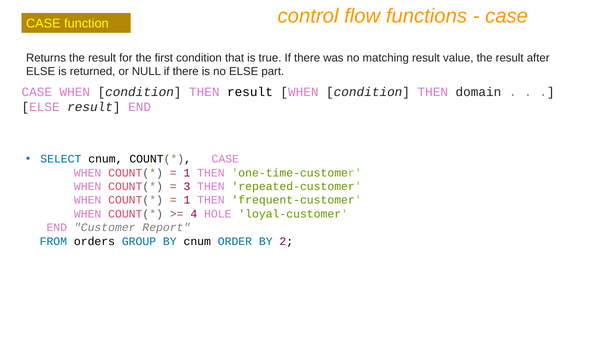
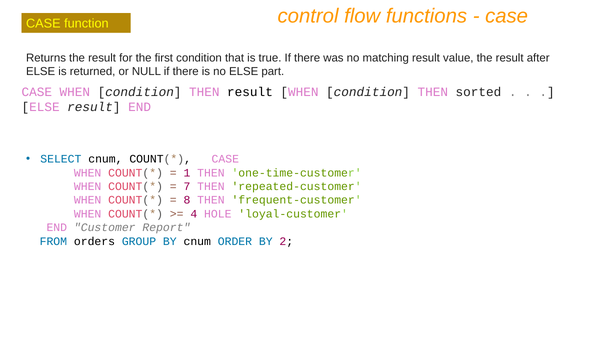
domain: domain -> sorted (478, 92)
3: 3 -> 7 (187, 186)
1: 1 -> 8 (187, 200)
